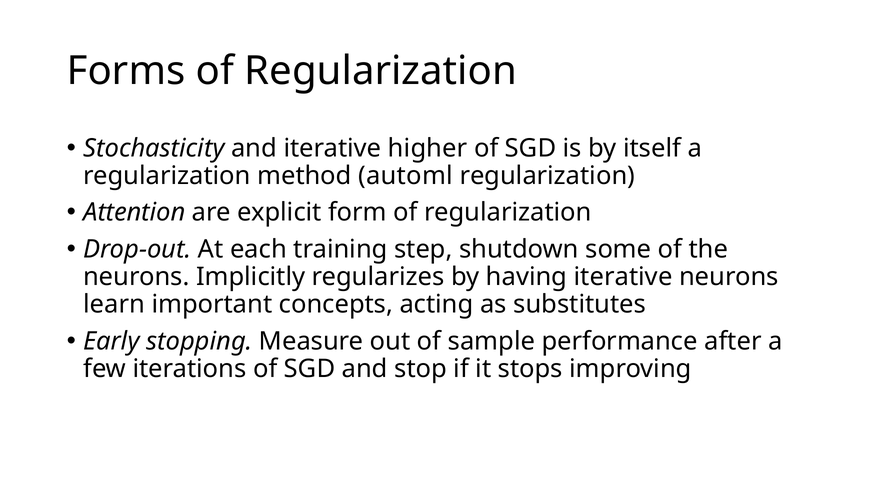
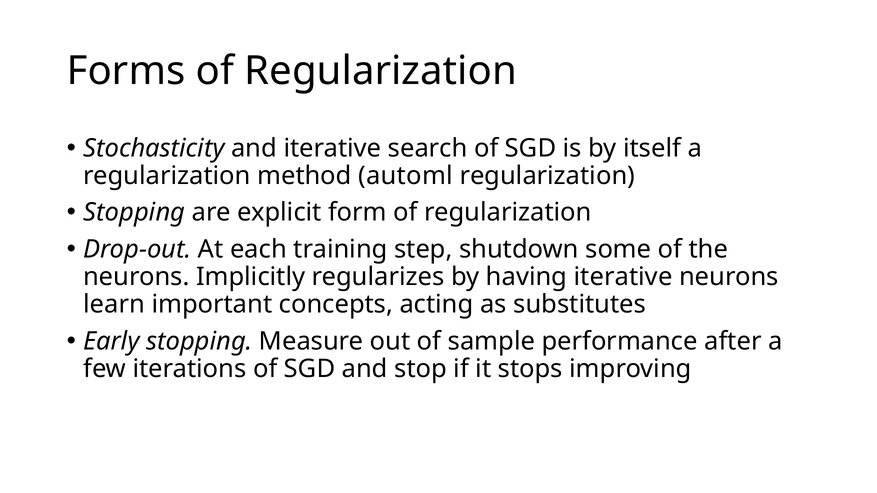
higher: higher -> search (428, 148)
Attention: Attention -> Stopping (134, 213)
